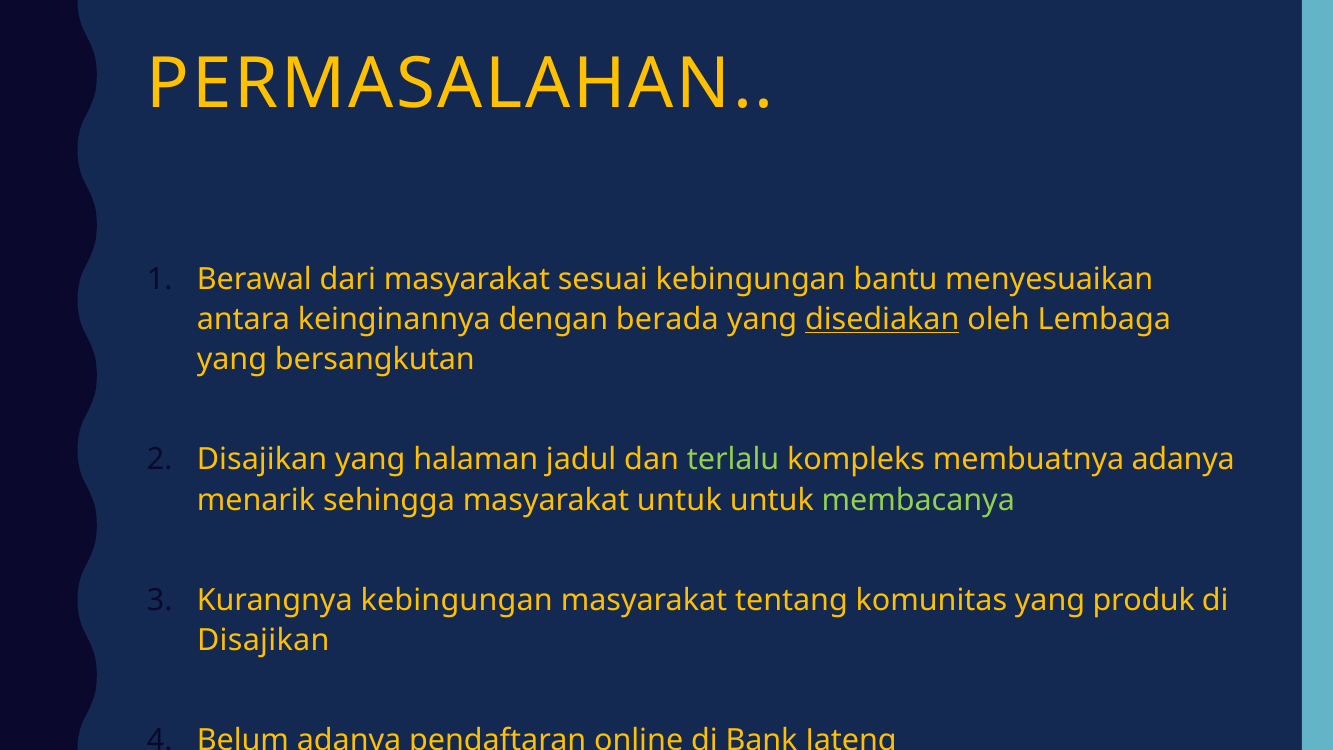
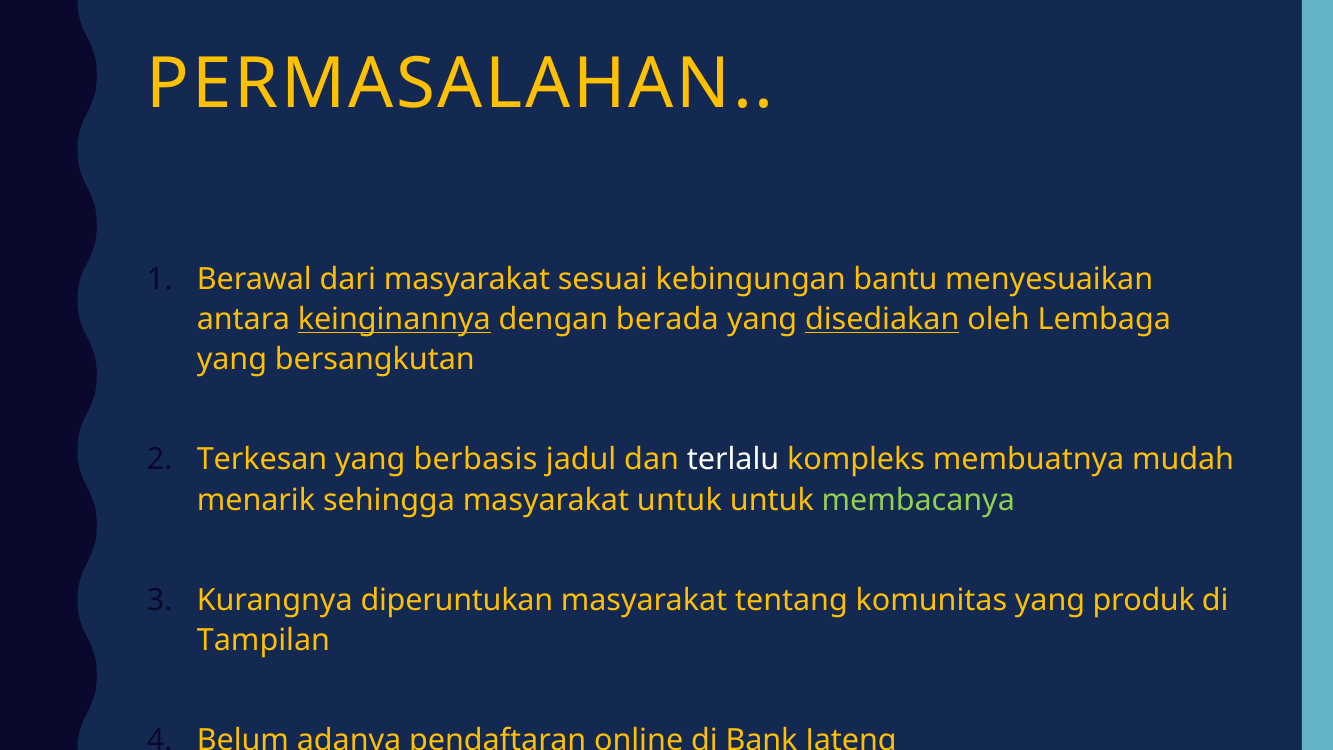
keinginannya underline: none -> present (394, 319)
Disajikan: Disajikan -> Terkesan (262, 460)
halaman: halaman -> berbasis (476, 460)
terlalu colour: light green -> white (733, 460)
membuatnya adanya: adanya -> mudah (1183, 460)
Kurangnya kebingungan: kebingungan -> diperuntukan (457, 600)
Disajikan: Disajikan -> Tampilan (263, 640)
